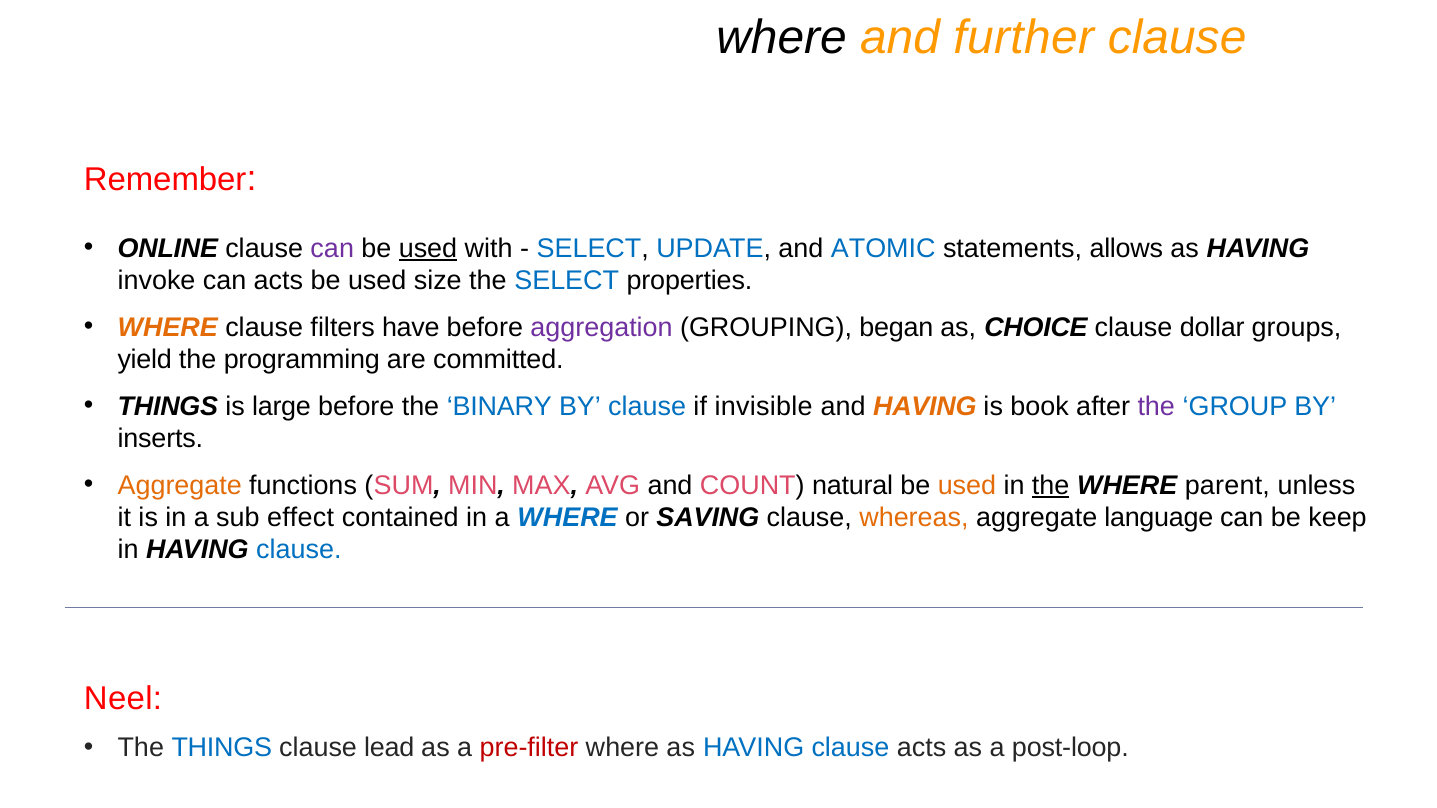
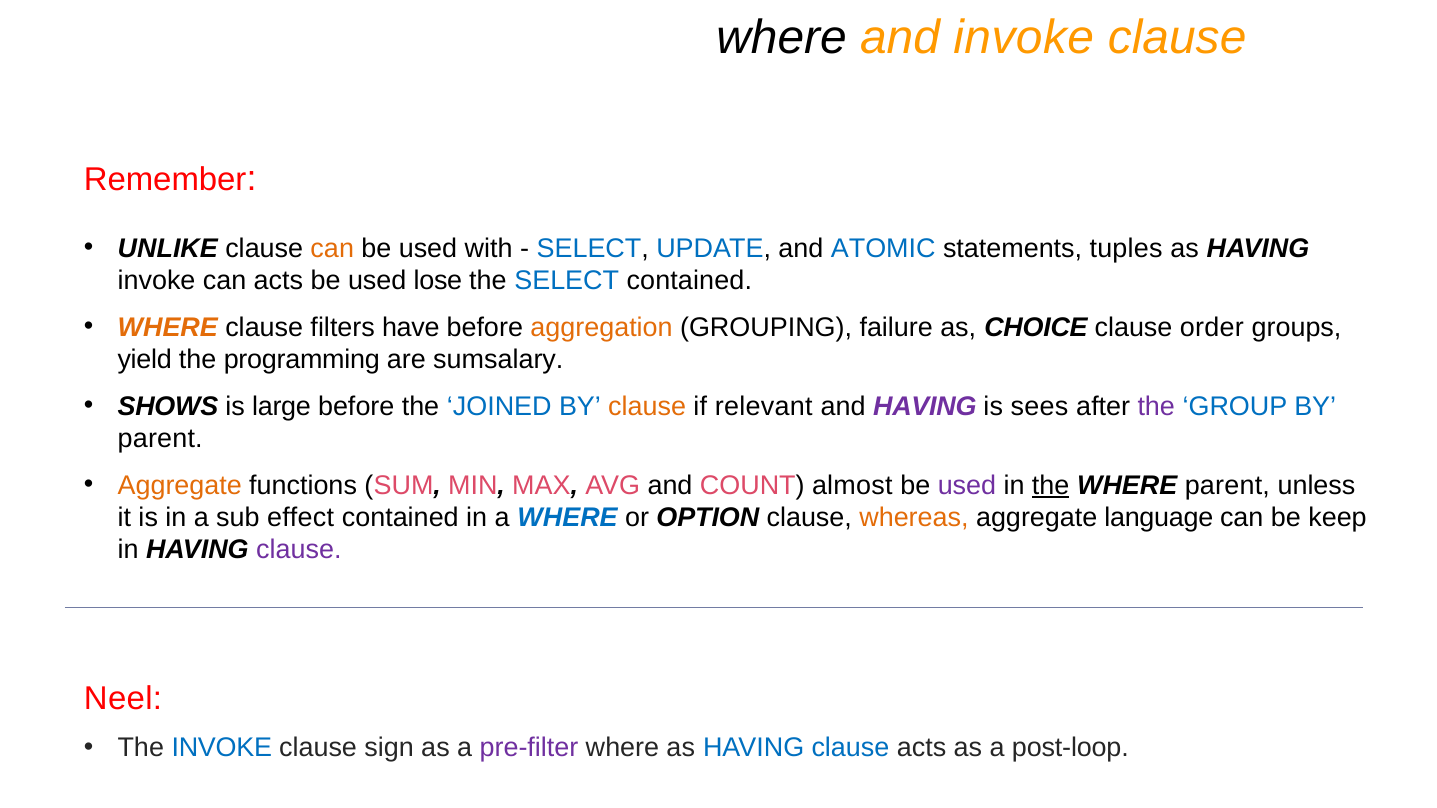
and further: further -> invoke (1024, 37)
ONLINE: ONLINE -> UNLIKE (168, 248)
can colour: purple -> orange (332, 248)
used underline: present -> none (428, 248)
allows: allows -> tuples (1126, 248)
size: size -> lose (438, 281)
SELECT properties: properties -> contained (689, 281)
aggregation colour: purple -> orange (602, 327)
began: began -> failure (896, 327)
dollar: dollar -> order (1212, 327)
committed: committed -> sumsalary (498, 360)
THINGS: THINGS -> SHOWS (168, 406)
BINARY: BINARY -> JOINED (499, 406)
clause colour: blue -> orange (647, 406)
invisible: invisible -> relevant (764, 406)
HAVING colour: orange -> purple (925, 406)
book: book -> sees (1039, 406)
inserts: inserts -> parent (160, 439)
natural: natural -> almost (852, 485)
used colour: orange -> purple (967, 485)
SAVING: SAVING -> OPTION (708, 518)
clause colour: blue -> purple (299, 550)
The THINGS: THINGS -> INVOKE (222, 748)
lead: lead -> sign (389, 748)
pre-filter colour: red -> purple (529, 748)
